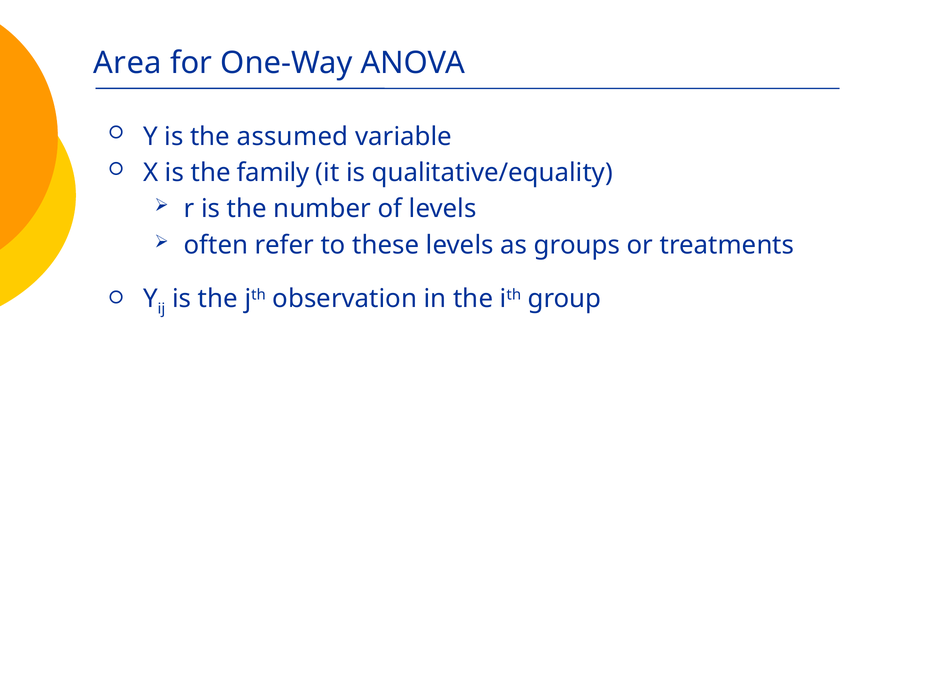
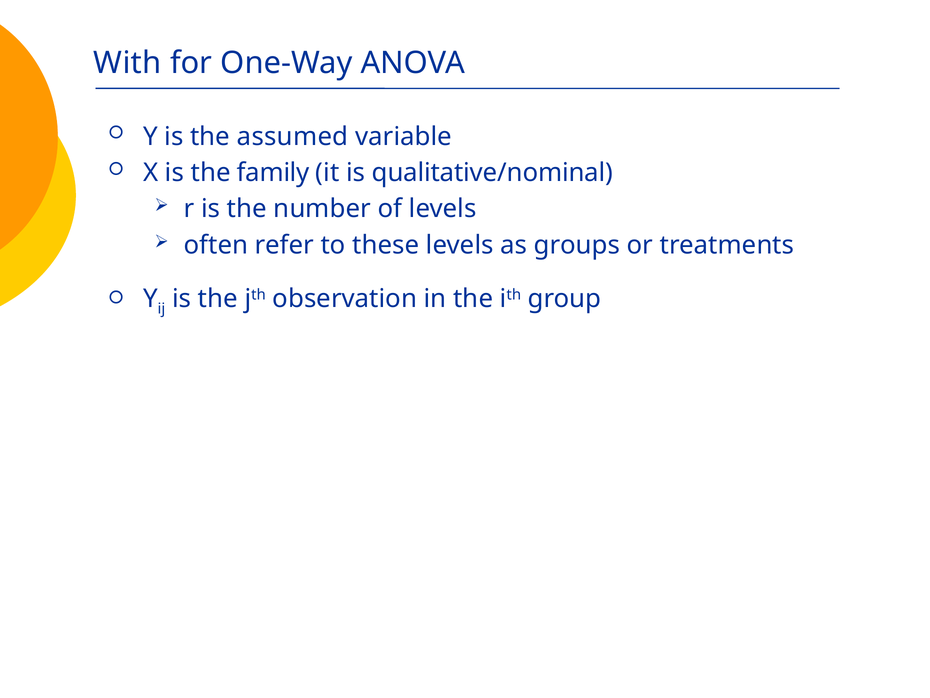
Area: Area -> With (128, 63)
qualitative/equality: qualitative/equality -> qualitative/nominal (492, 173)
